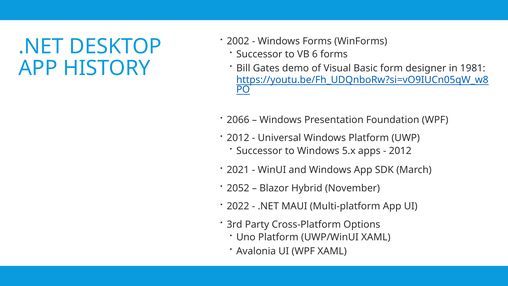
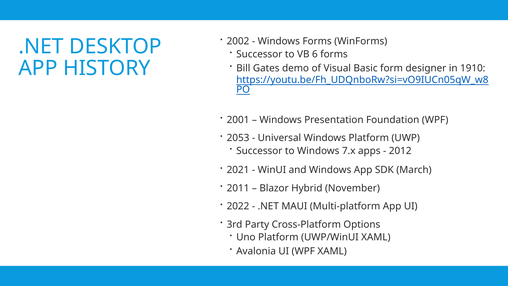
1981: 1981 -> 1910 (473, 68)
2066: 2066 -> 2001 (238, 120)
2012: 2012 -> 2053 (238, 138)
5.x: 5.x -> 7.x (349, 151)
2052: 2052 -> 2011 (238, 188)
